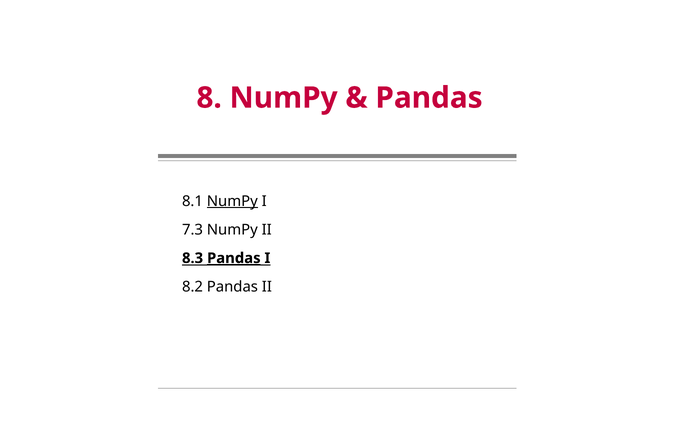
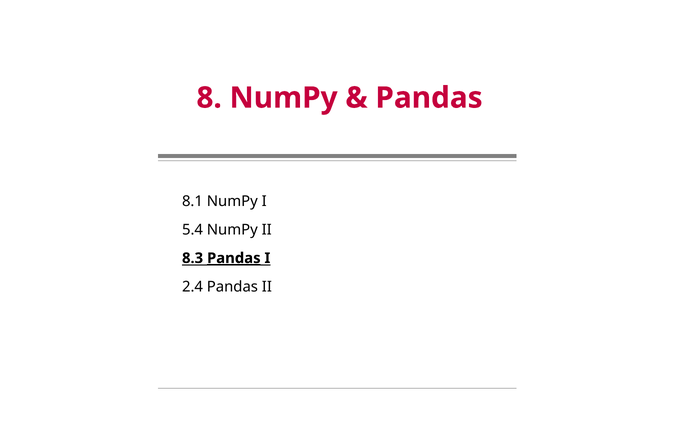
NumPy underline: present -> none (232, 201)
7.3: 7.3 -> 5.4 (193, 229)
8.2: 8.2 -> 2.4 (193, 286)
